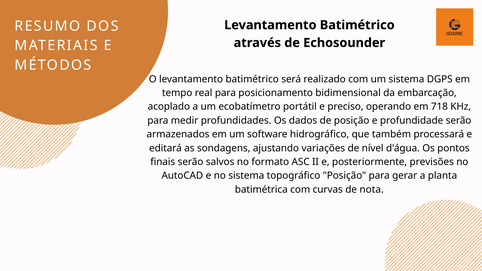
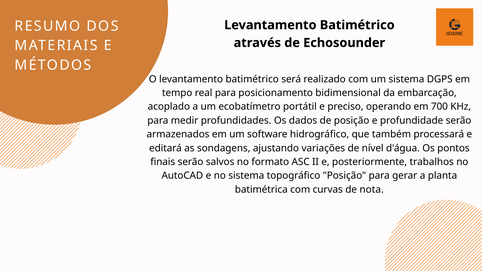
718: 718 -> 700 (439, 107)
previsões: previsões -> trabalhos (432, 162)
